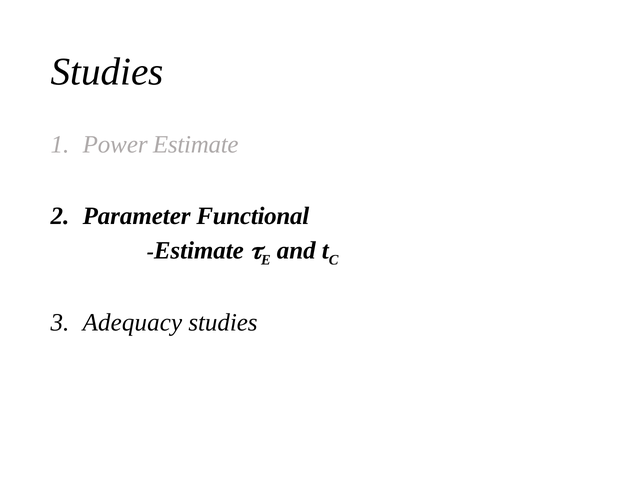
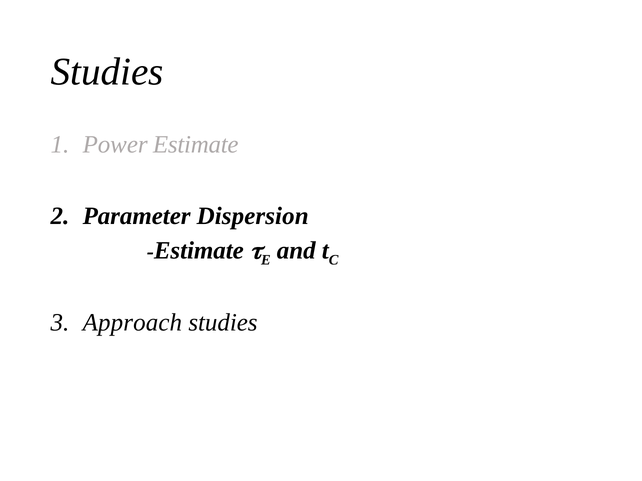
Functional: Functional -> Dispersion (253, 216)
Adequacy: Adequacy -> Approach (132, 323)
